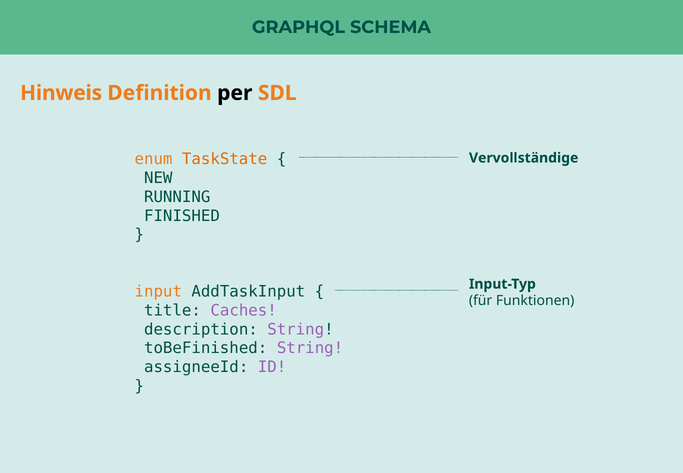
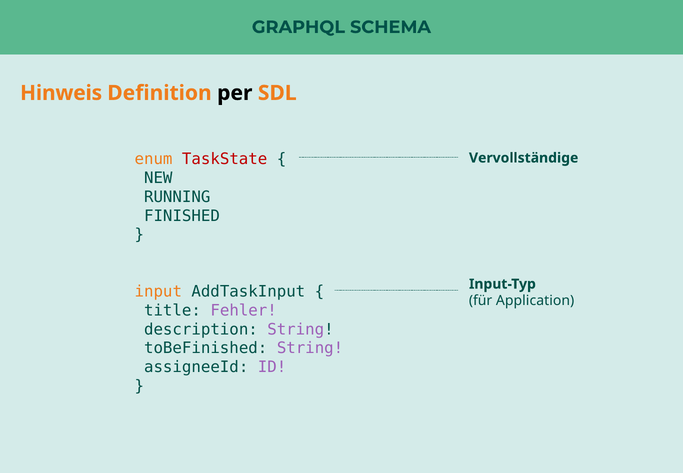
TaskState colour: orange -> red (225, 159)
Funktionen: Funktionen -> Application (535, 301)
Caches: Caches -> Fehler (244, 310)
